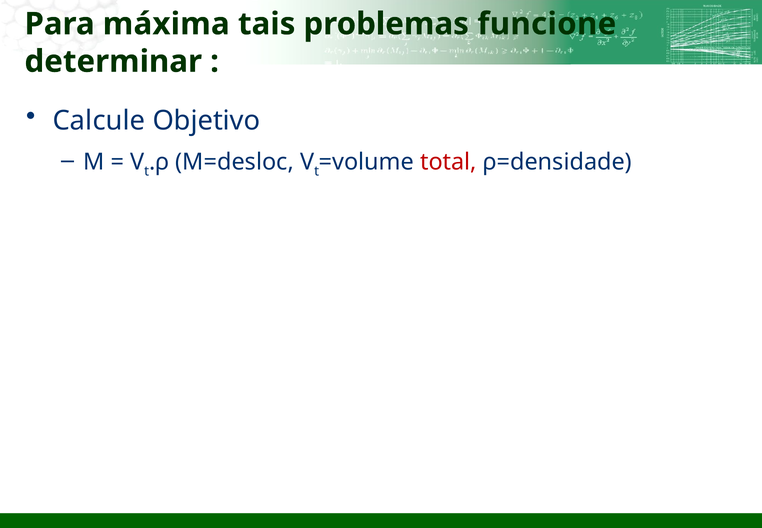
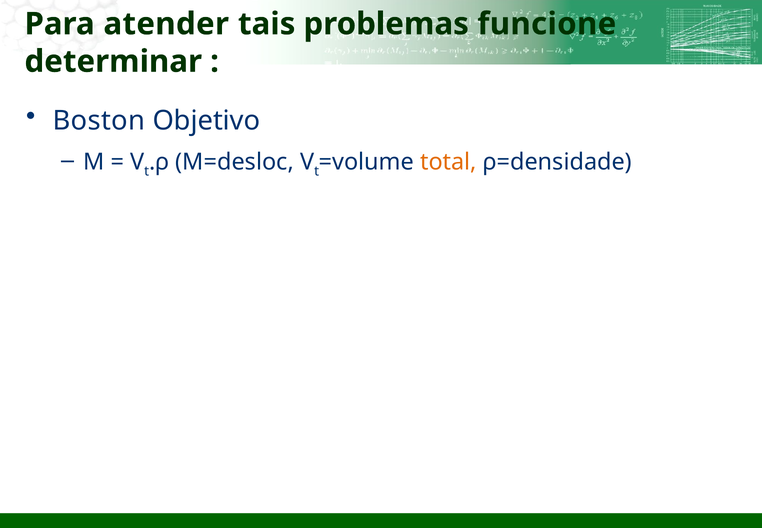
máxima: máxima -> atender (166, 24)
Calcule: Calcule -> Boston (99, 120)
total colour: red -> orange (448, 162)
